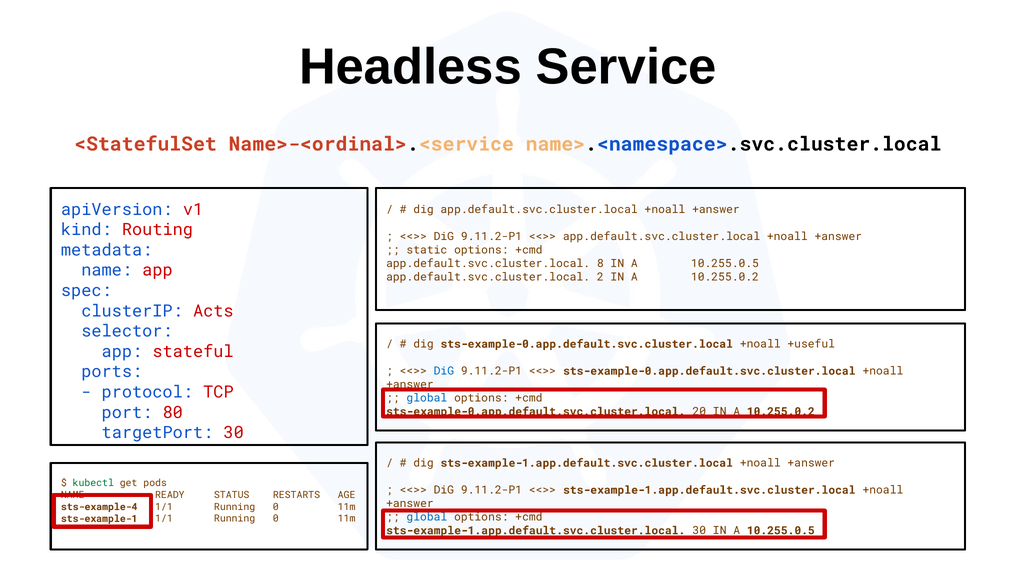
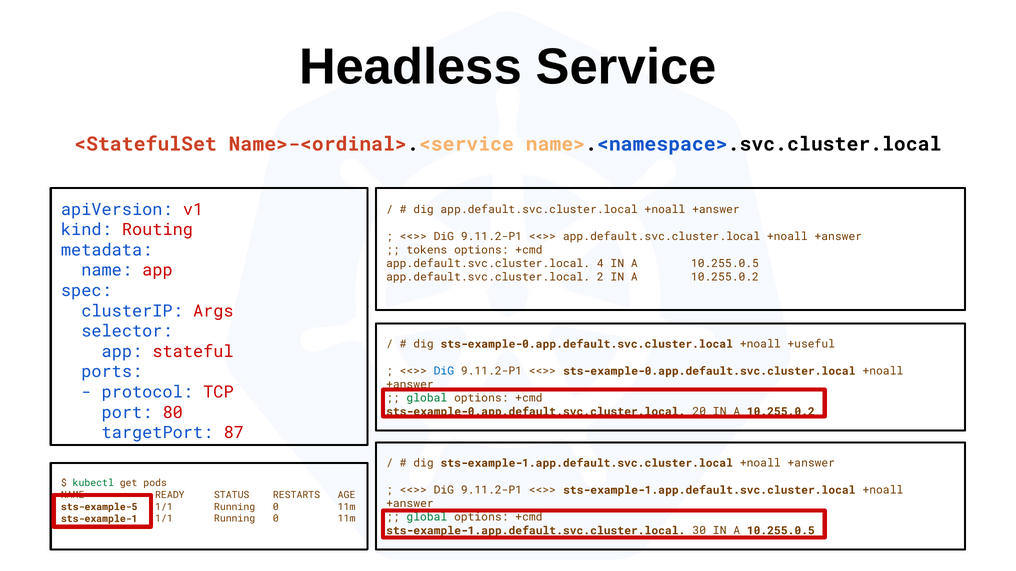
static: static -> tokens (427, 250)
8: 8 -> 4 (600, 264)
Acts: Acts -> Args (213, 311)
global colour: blue -> green (427, 398)
targetPort 30: 30 -> 87 (234, 433)
sts-example-4: sts-example-4 -> sts-example-5 (99, 507)
global colour: blue -> green (427, 518)
